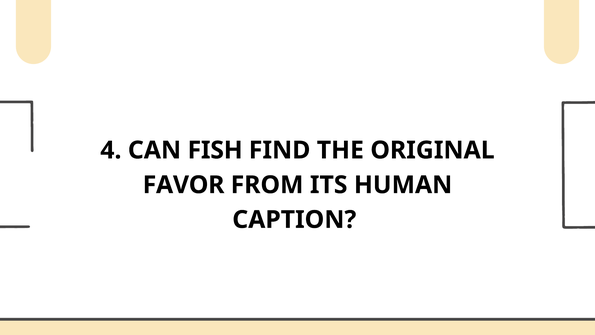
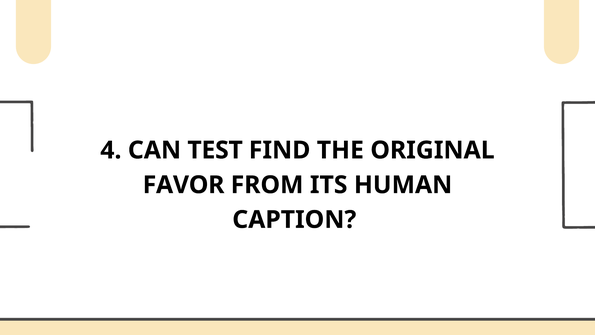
FISH: FISH -> TEST (215, 150)
